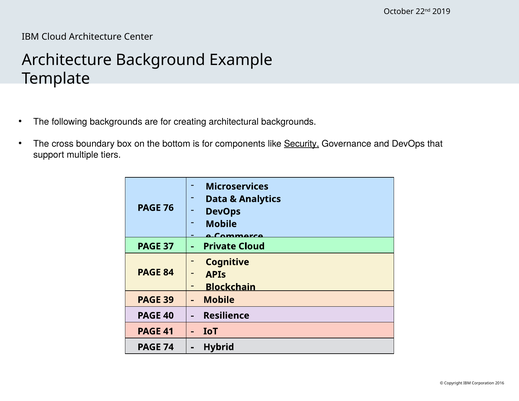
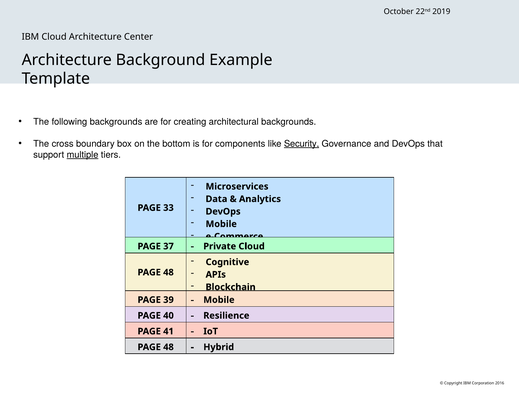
multiple underline: none -> present (83, 155)
76: 76 -> 33 (168, 208)
84: 84 -> 48 (168, 272)
74: 74 -> 48 (168, 347)
